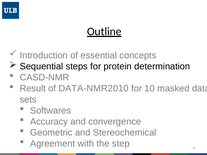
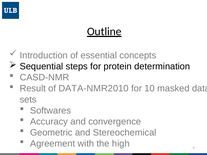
step: step -> high (121, 144)
